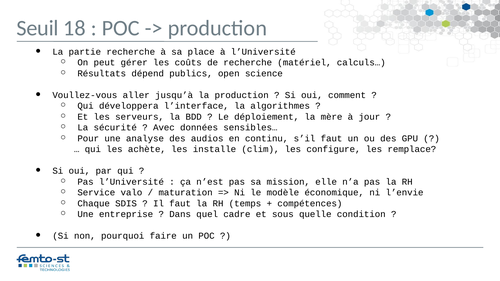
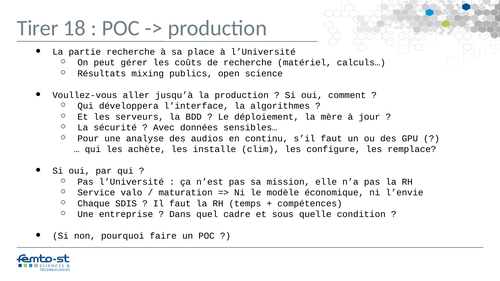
Seuil: Seuil -> Tirer (38, 28)
dépend: dépend -> mixing (148, 73)
